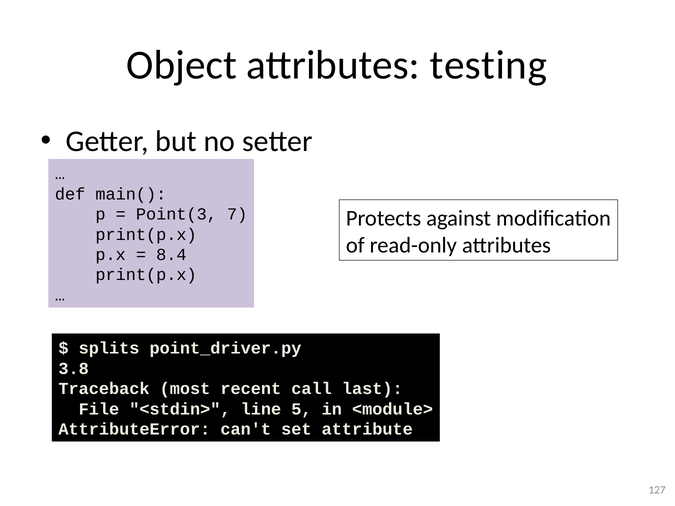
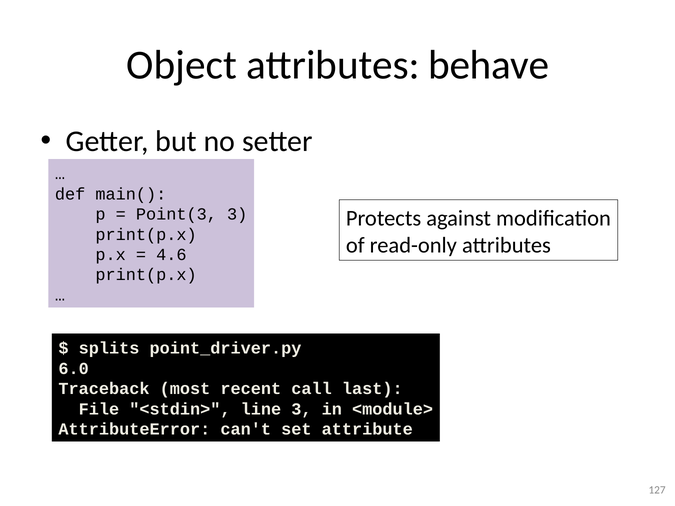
testing: testing -> behave (489, 65)
Point(3 7: 7 -> 3 (237, 214)
8.4: 8.4 -> 4.6 (171, 255)
3.8: 3.8 -> 6.0 (74, 369)
line 5: 5 -> 3 (301, 409)
